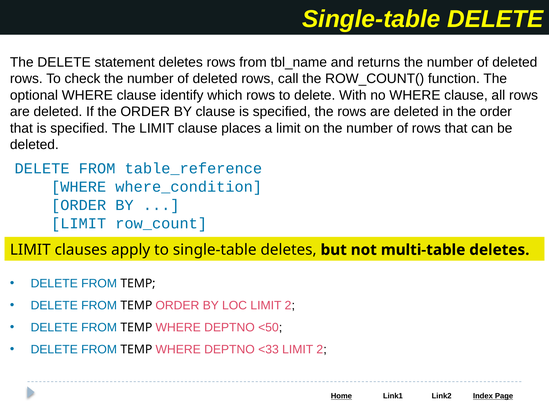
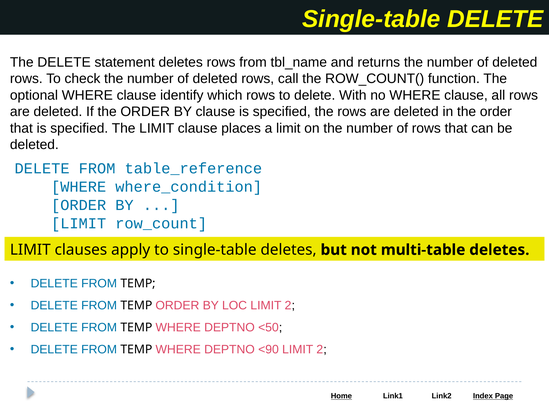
<33: <33 -> <90 (268, 349)
